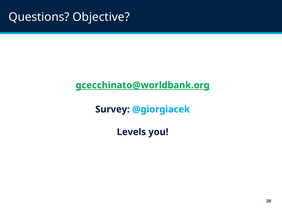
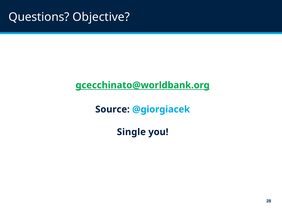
Survey: Survey -> Source (112, 109)
Levels: Levels -> Single (131, 132)
